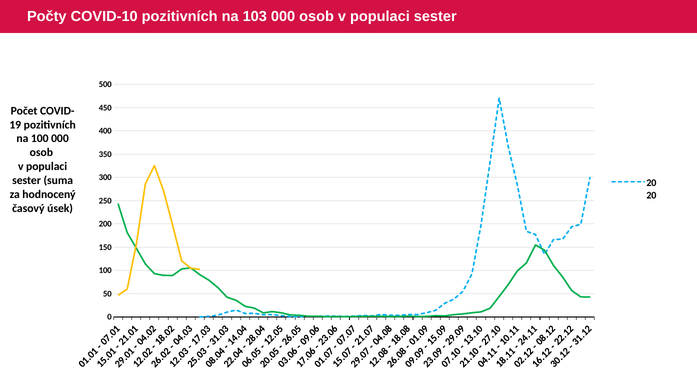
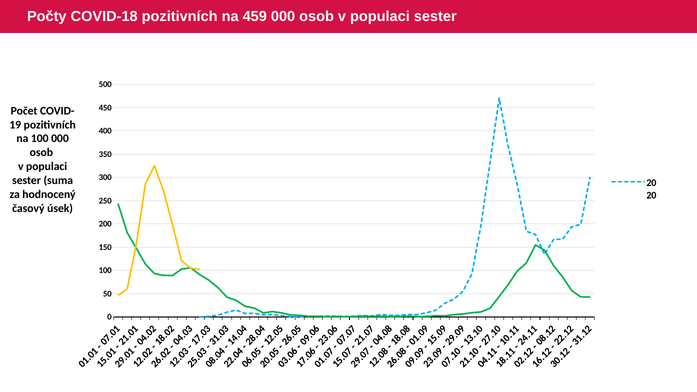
COVID-10: COVID-10 -> COVID-18 (104, 16)
103: 103 -> 459 (255, 16)
